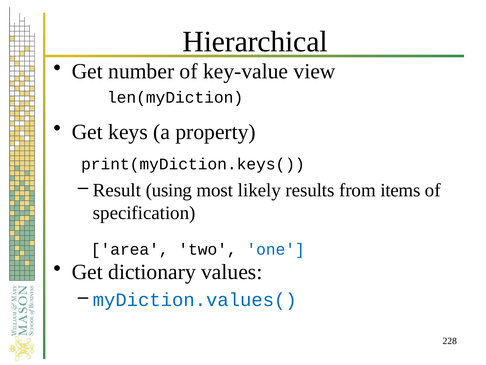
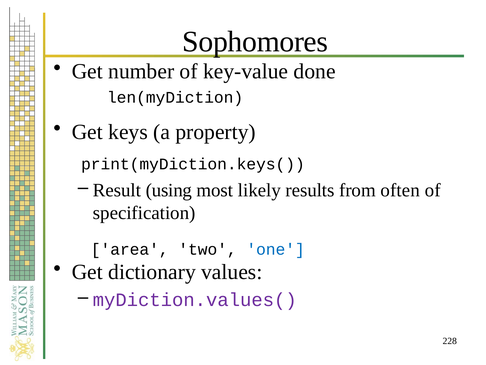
Hierarchical: Hierarchical -> Sophomores (255, 42)
view: view -> done (315, 71)
items: items -> often (400, 190)
myDiction.values( colour: blue -> purple (195, 300)
